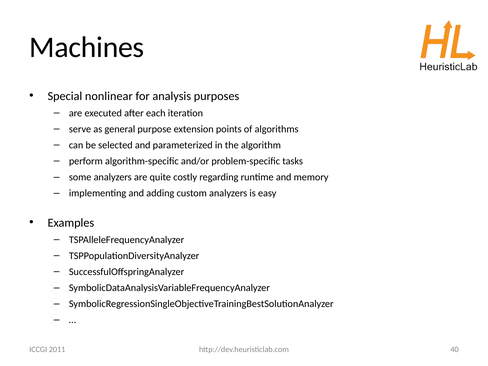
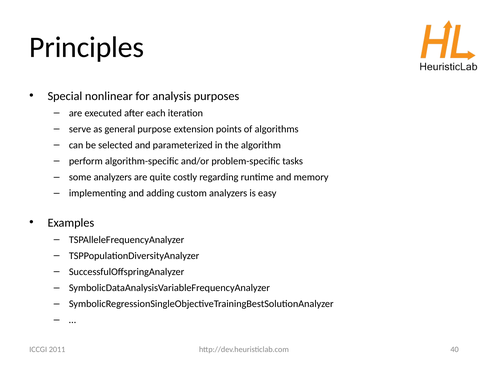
Machines: Machines -> Principles (87, 47)
